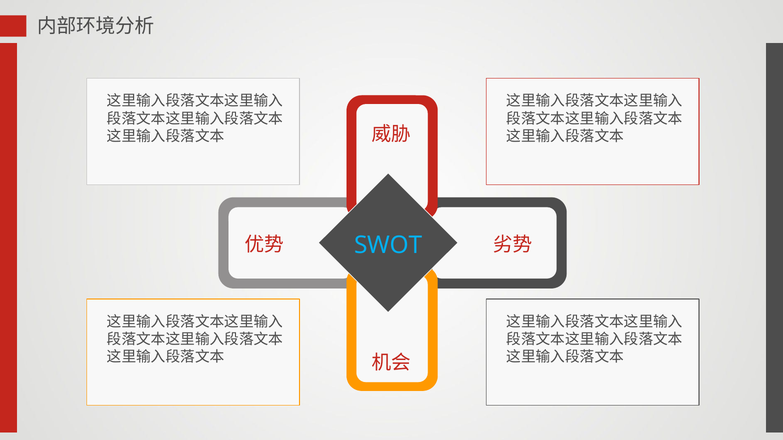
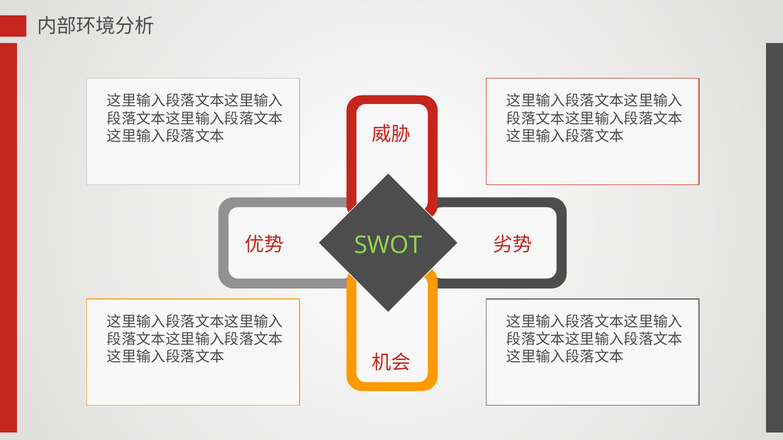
SWOT colour: light blue -> light green (388, 245)
